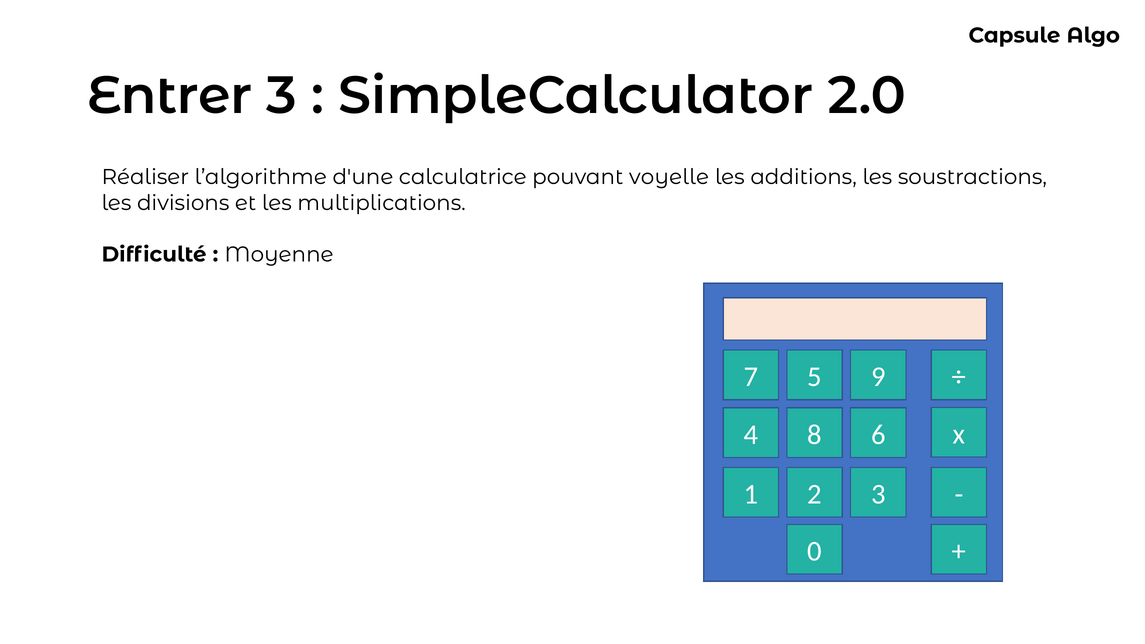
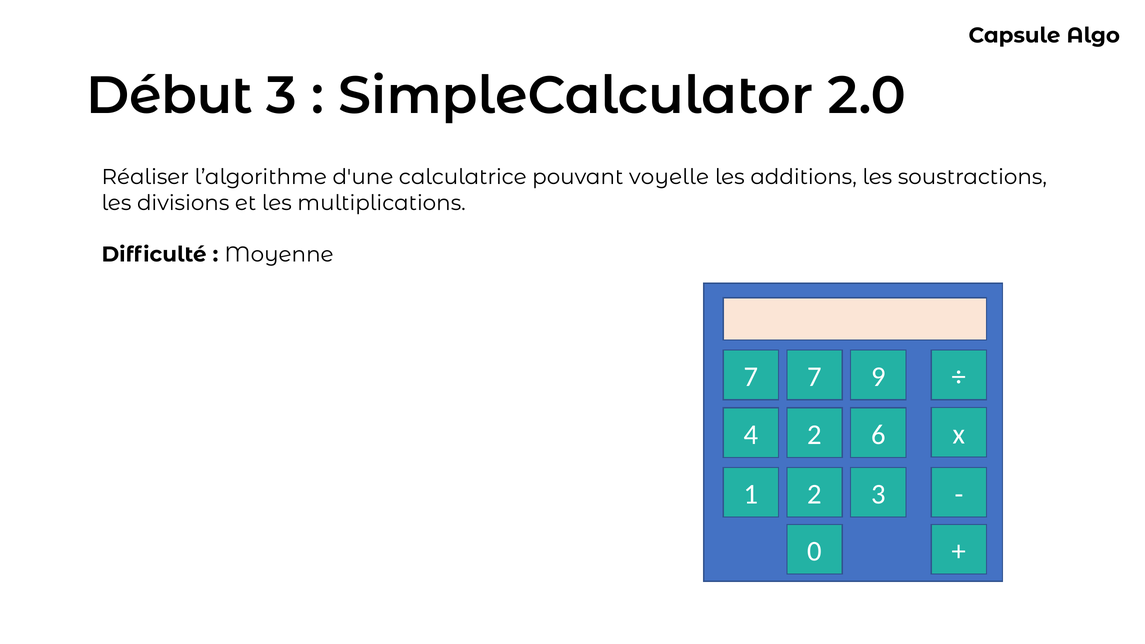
Entrer: Entrer -> Début (170, 96)
7 5: 5 -> 7 (815, 377)
4 8: 8 -> 2 (815, 435)
